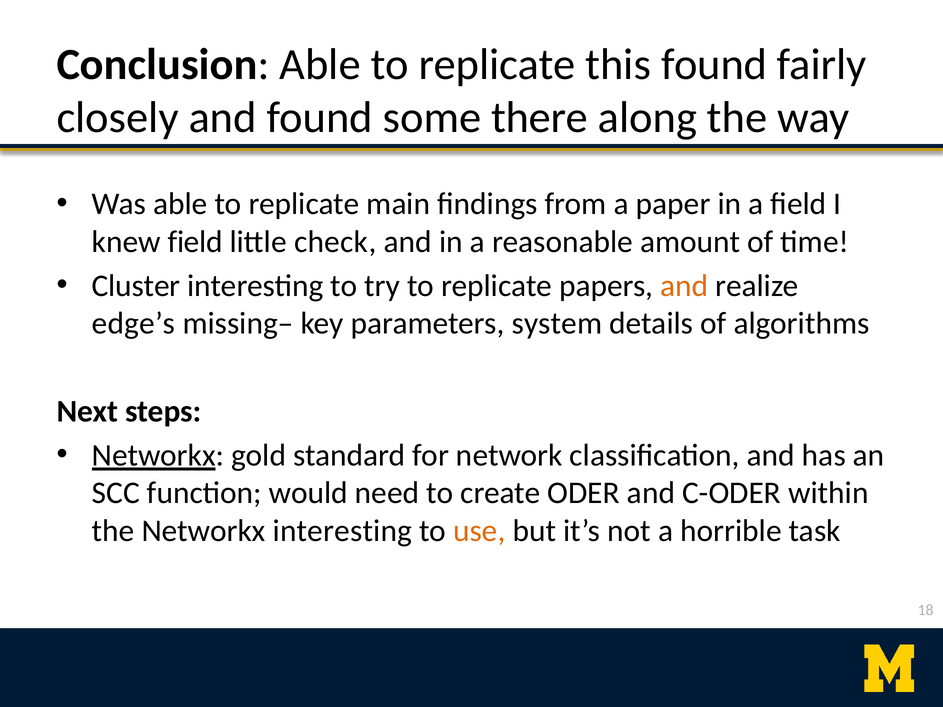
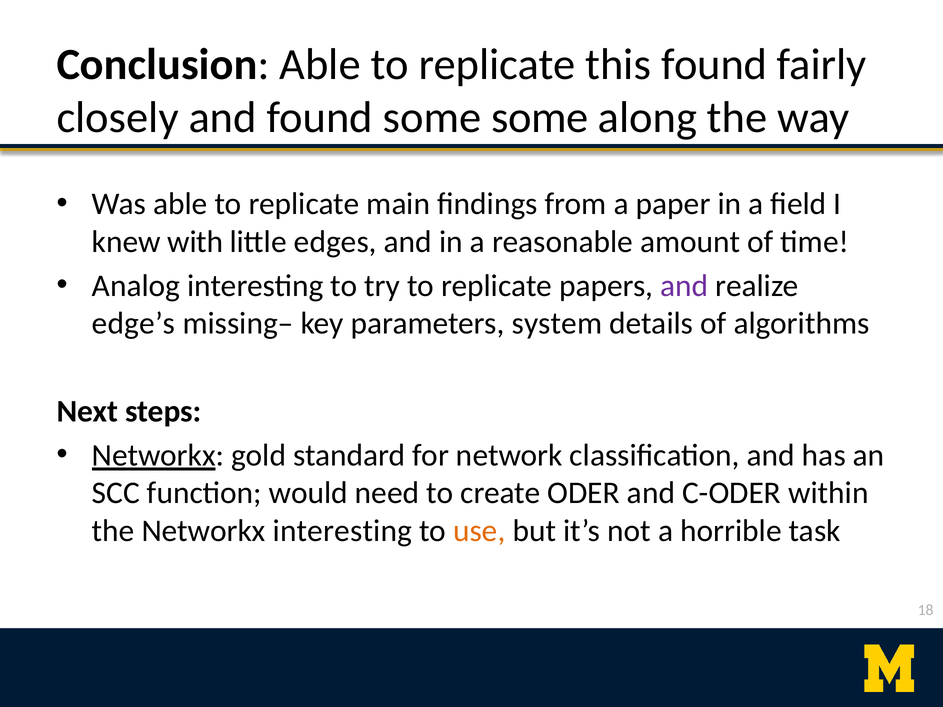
some there: there -> some (540, 118)
knew field: field -> with (195, 242)
check: check -> edges (335, 242)
Cluster: Cluster -> Analog (136, 286)
and colour: orange -> purple (684, 286)
